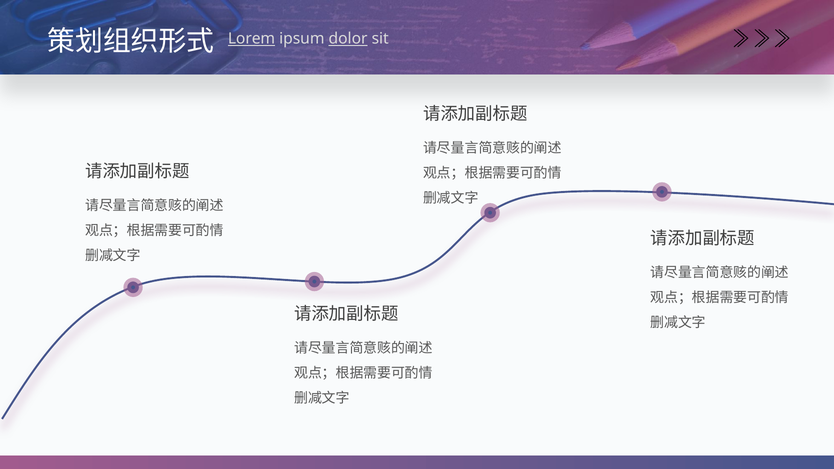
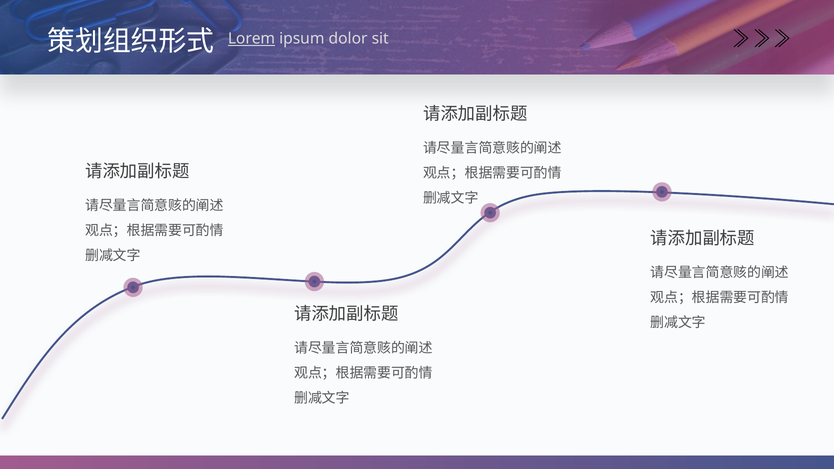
dolor underline: present -> none (348, 39)
